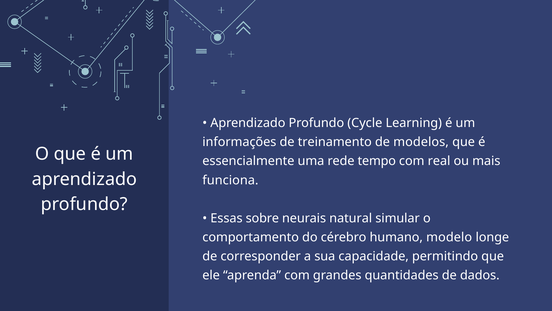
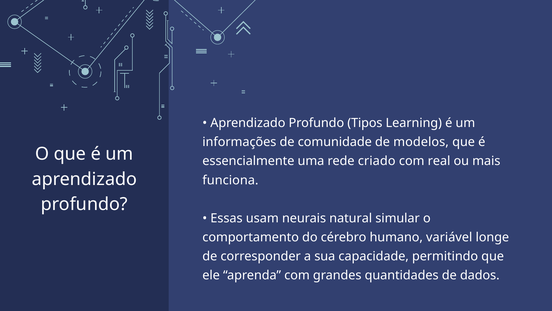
Cycle: Cycle -> Tipos (365, 123)
treinamento: treinamento -> comunidade (335, 142)
tempo: tempo -> criado (377, 161)
sobre: sobre -> usam (262, 218)
modelo: modelo -> variável (449, 237)
